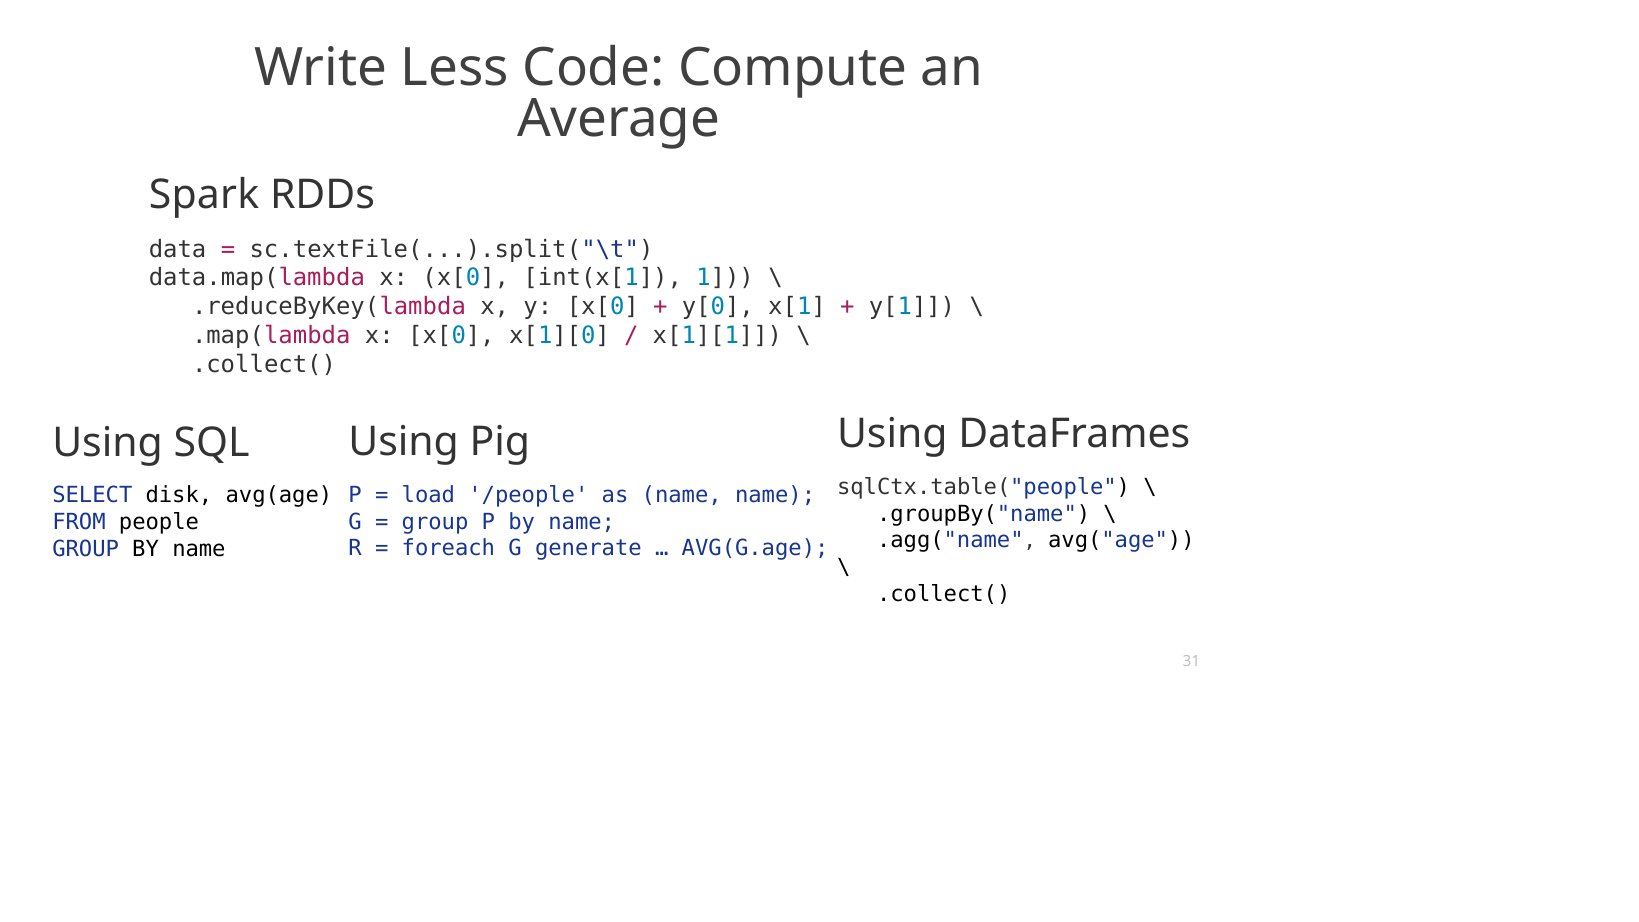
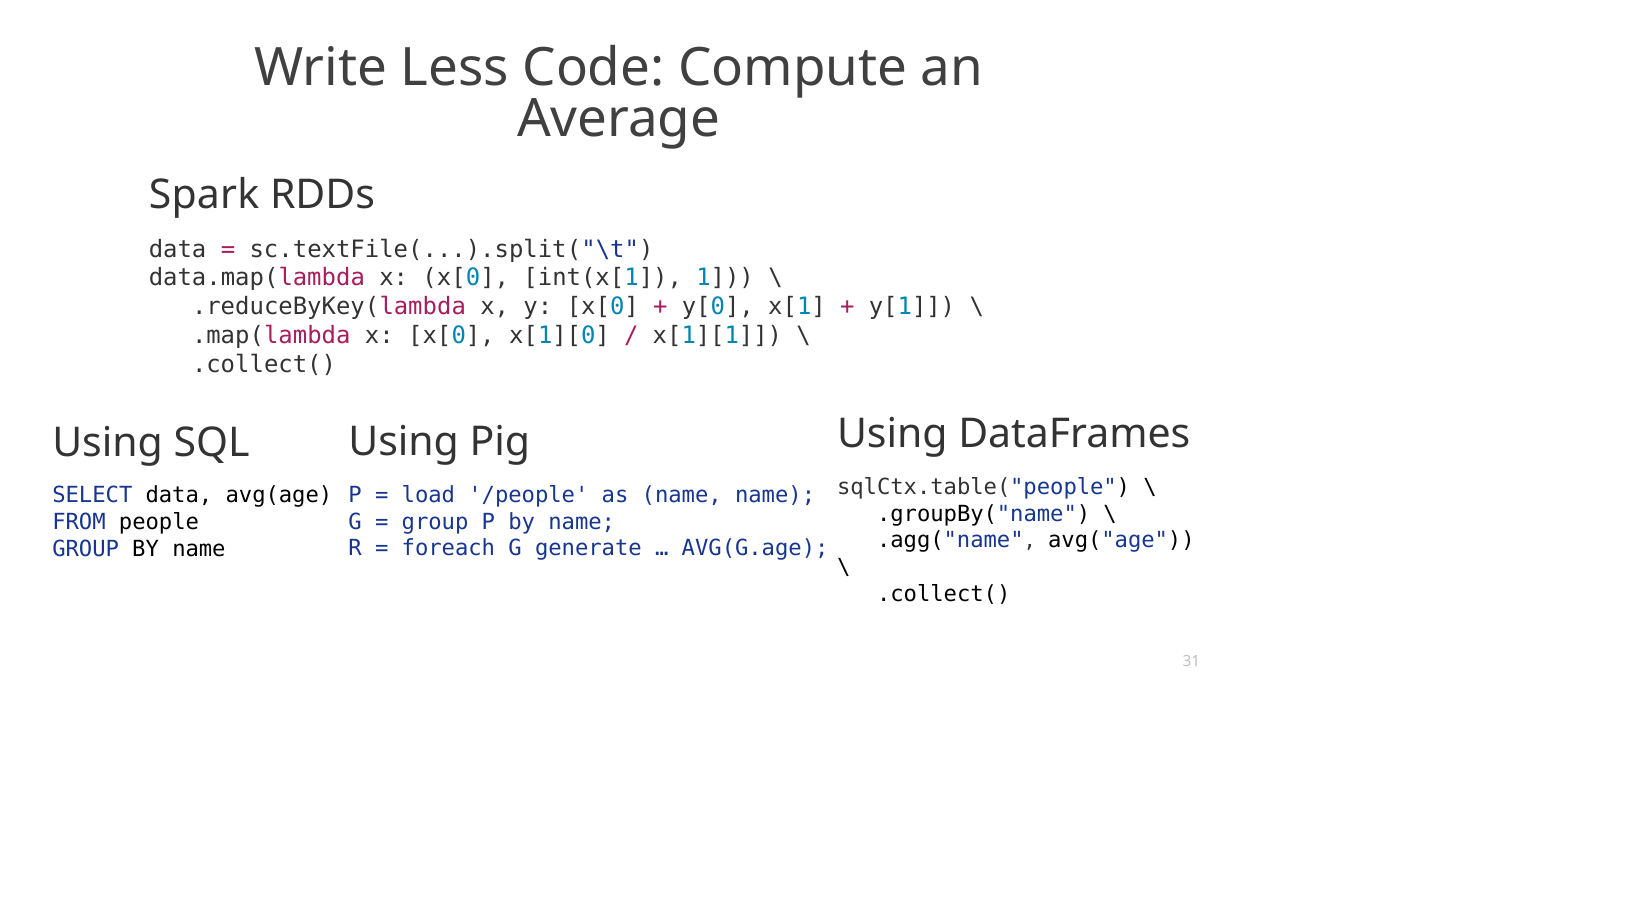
SELECT disk: disk -> data (179, 495)
